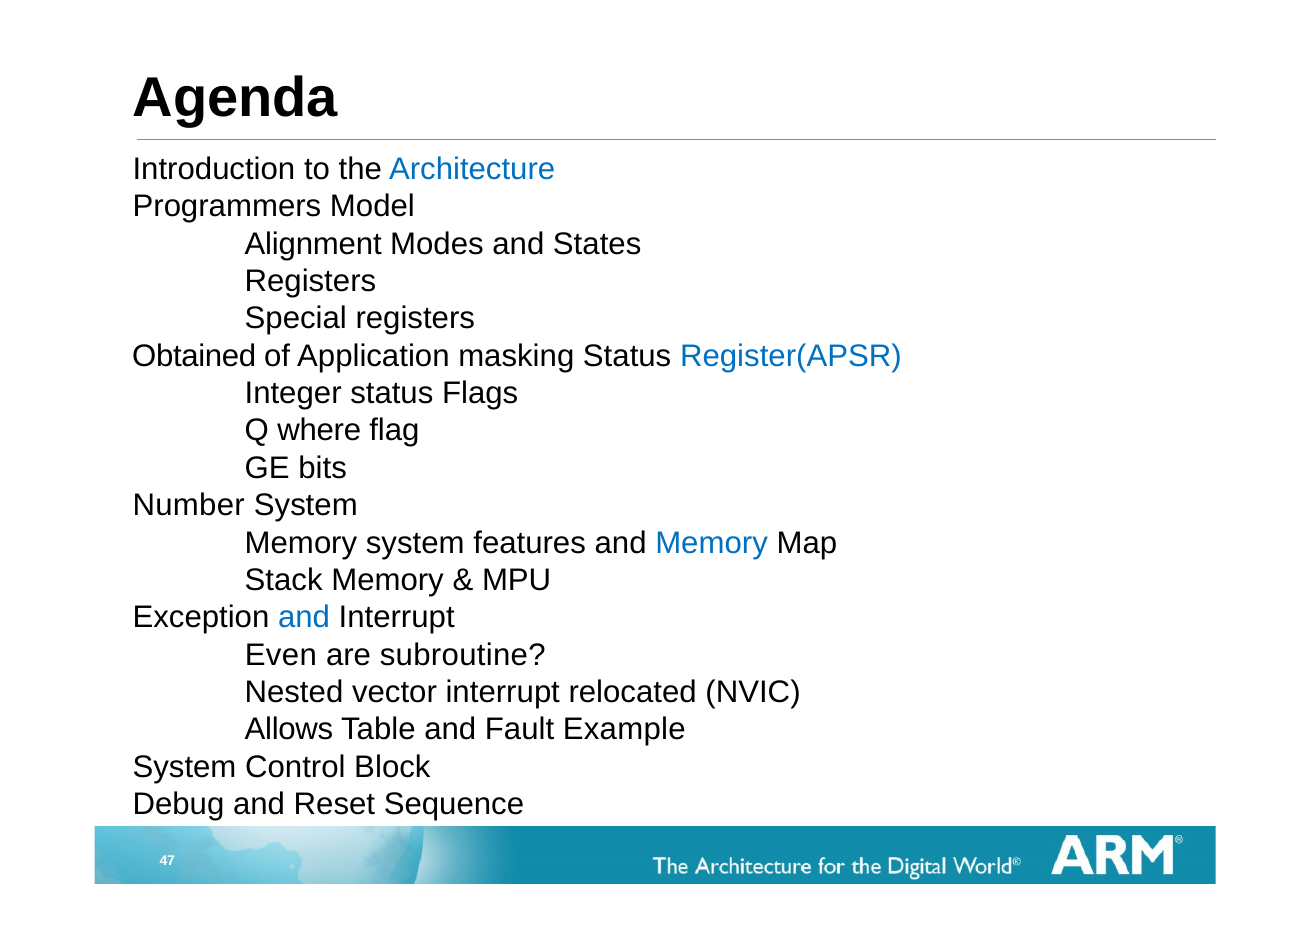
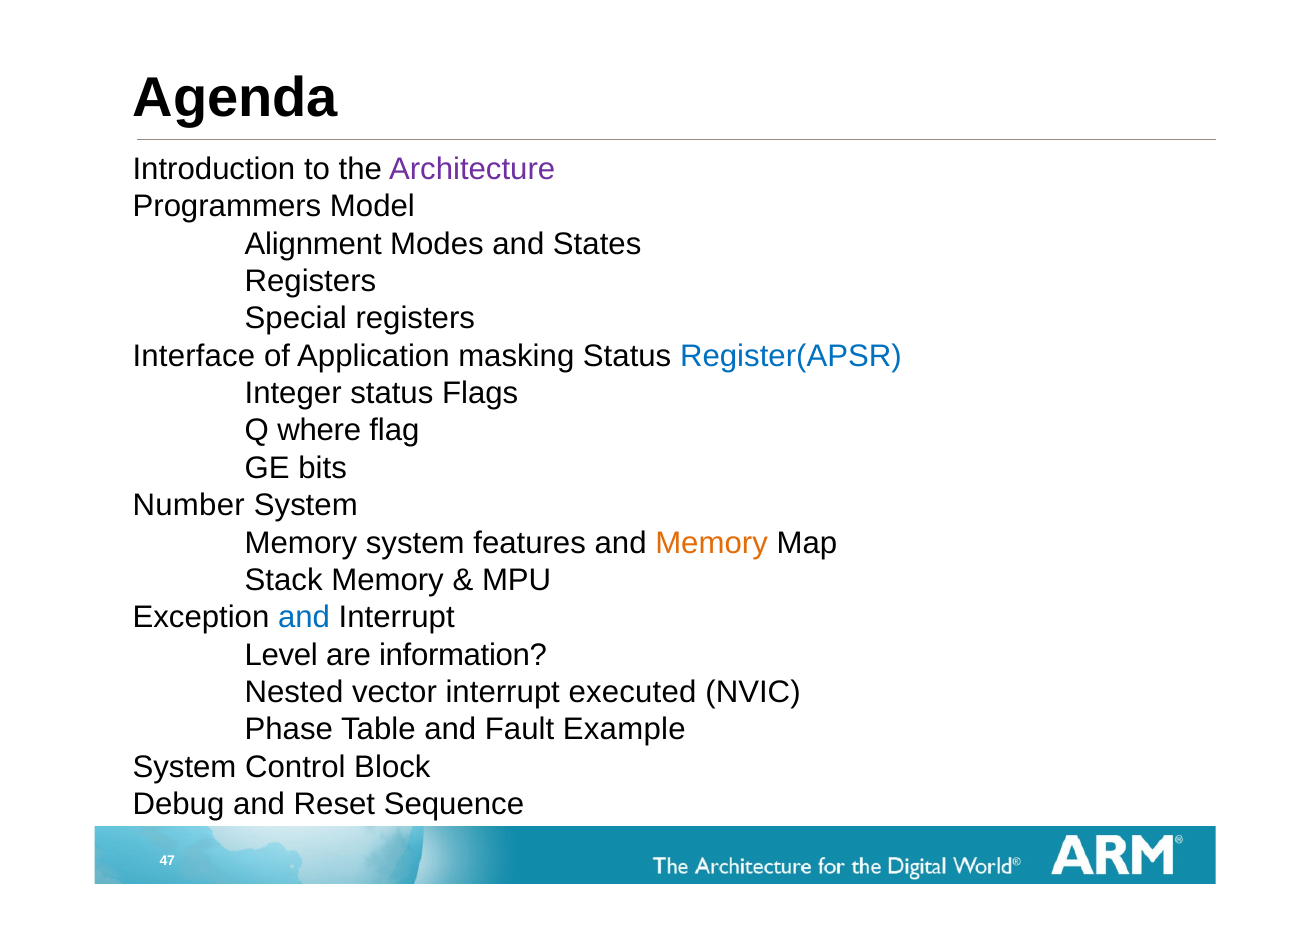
Architecture colour: blue -> purple (472, 169)
Obtained: Obtained -> Interface (194, 356)
Memory colour: blue -> orange (712, 543)
Even: Even -> Level (281, 655)
subroutine: subroutine -> information (463, 655)
relocated: relocated -> executed (632, 693)
Allows: Allows -> Phase (289, 730)
